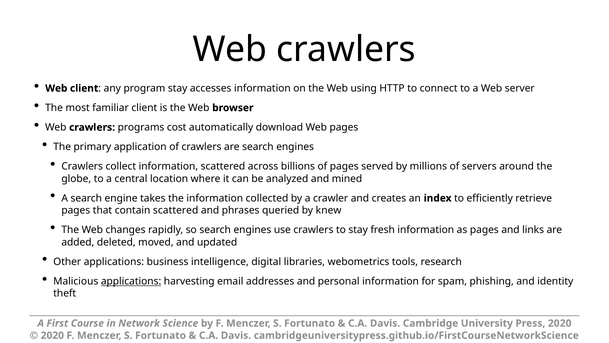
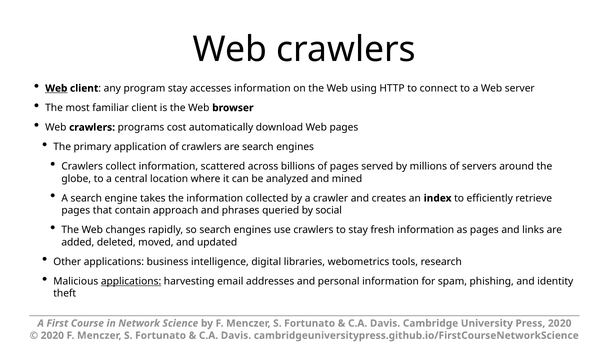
Web underline: none -> present (56, 88)
contain scattered: scattered -> approach (176, 210)
knew: knew -> social (329, 210)
